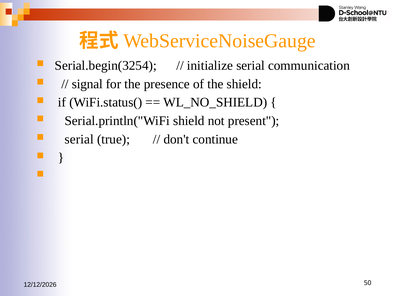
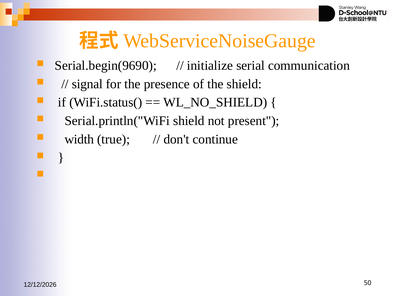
Serial.begin(3254: Serial.begin(3254 -> Serial.begin(9690 (106, 66)
serial: serial -> width (79, 139)
